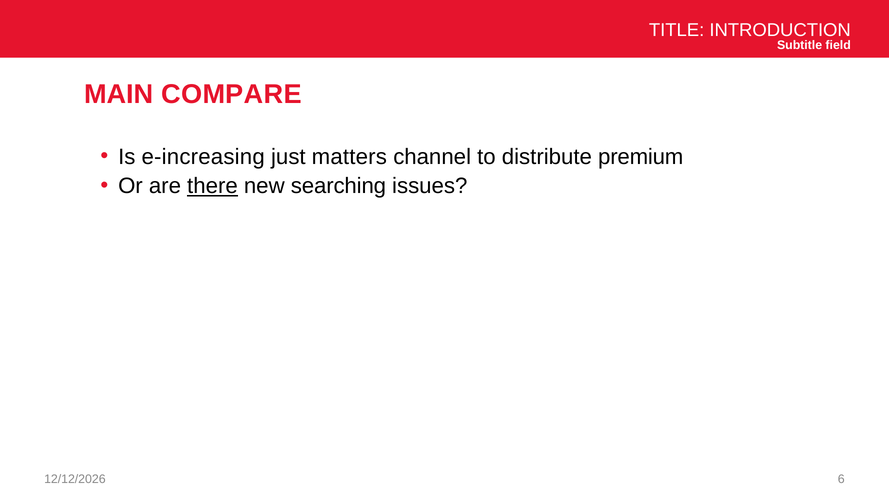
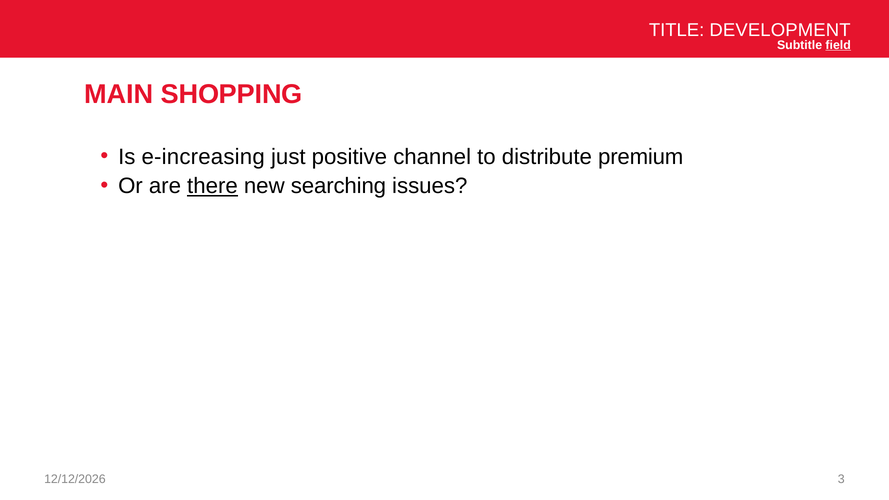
INTRODUCTION: INTRODUCTION -> DEVELOPMENT (780, 30)
field underline: none -> present (838, 45)
COMPARE: COMPARE -> SHOPPING (232, 94)
matters: matters -> positive (349, 157)
6: 6 -> 3 (841, 479)
